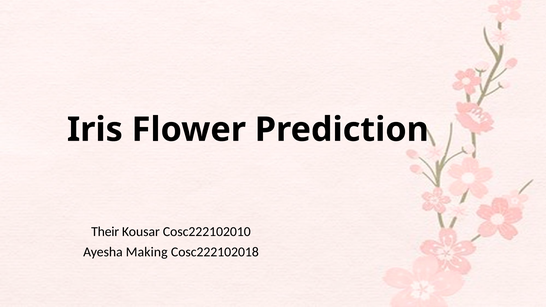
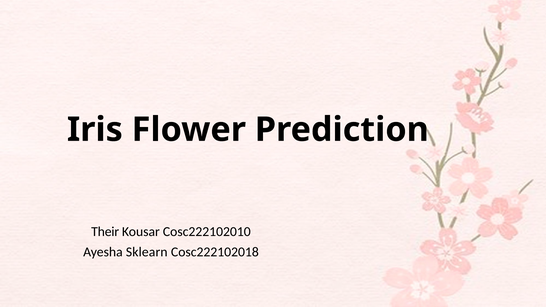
Making: Making -> Sklearn (147, 252)
